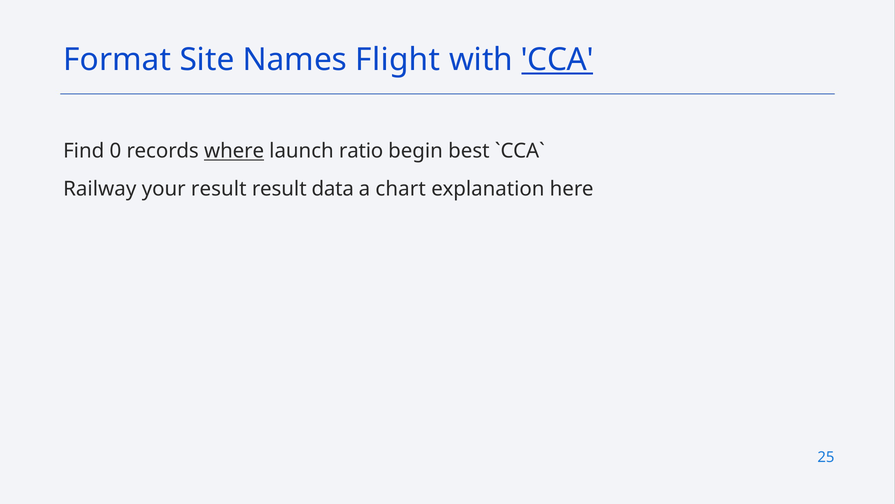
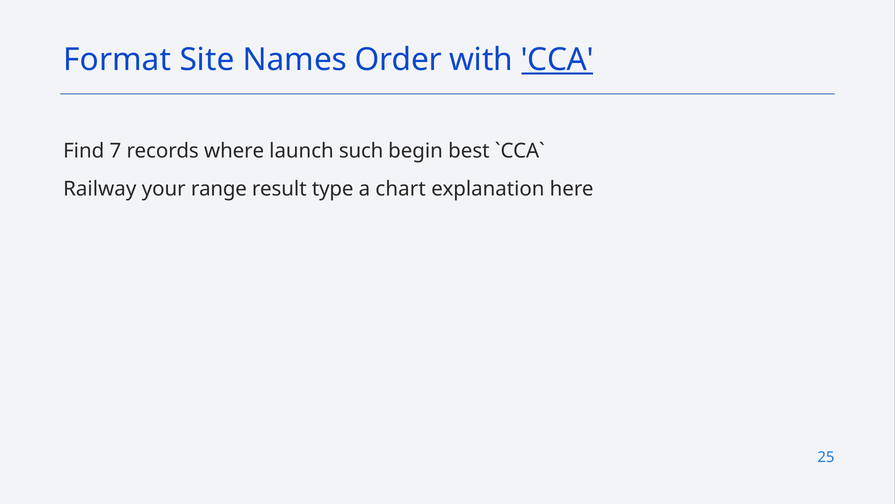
Flight: Flight -> Order (398, 60)
0: 0 -> 7 (115, 151)
where underline: present -> none (234, 151)
ratio: ratio -> such (361, 151)
your result: result -> range (219, 189)
data: data -> type (333, 189)
